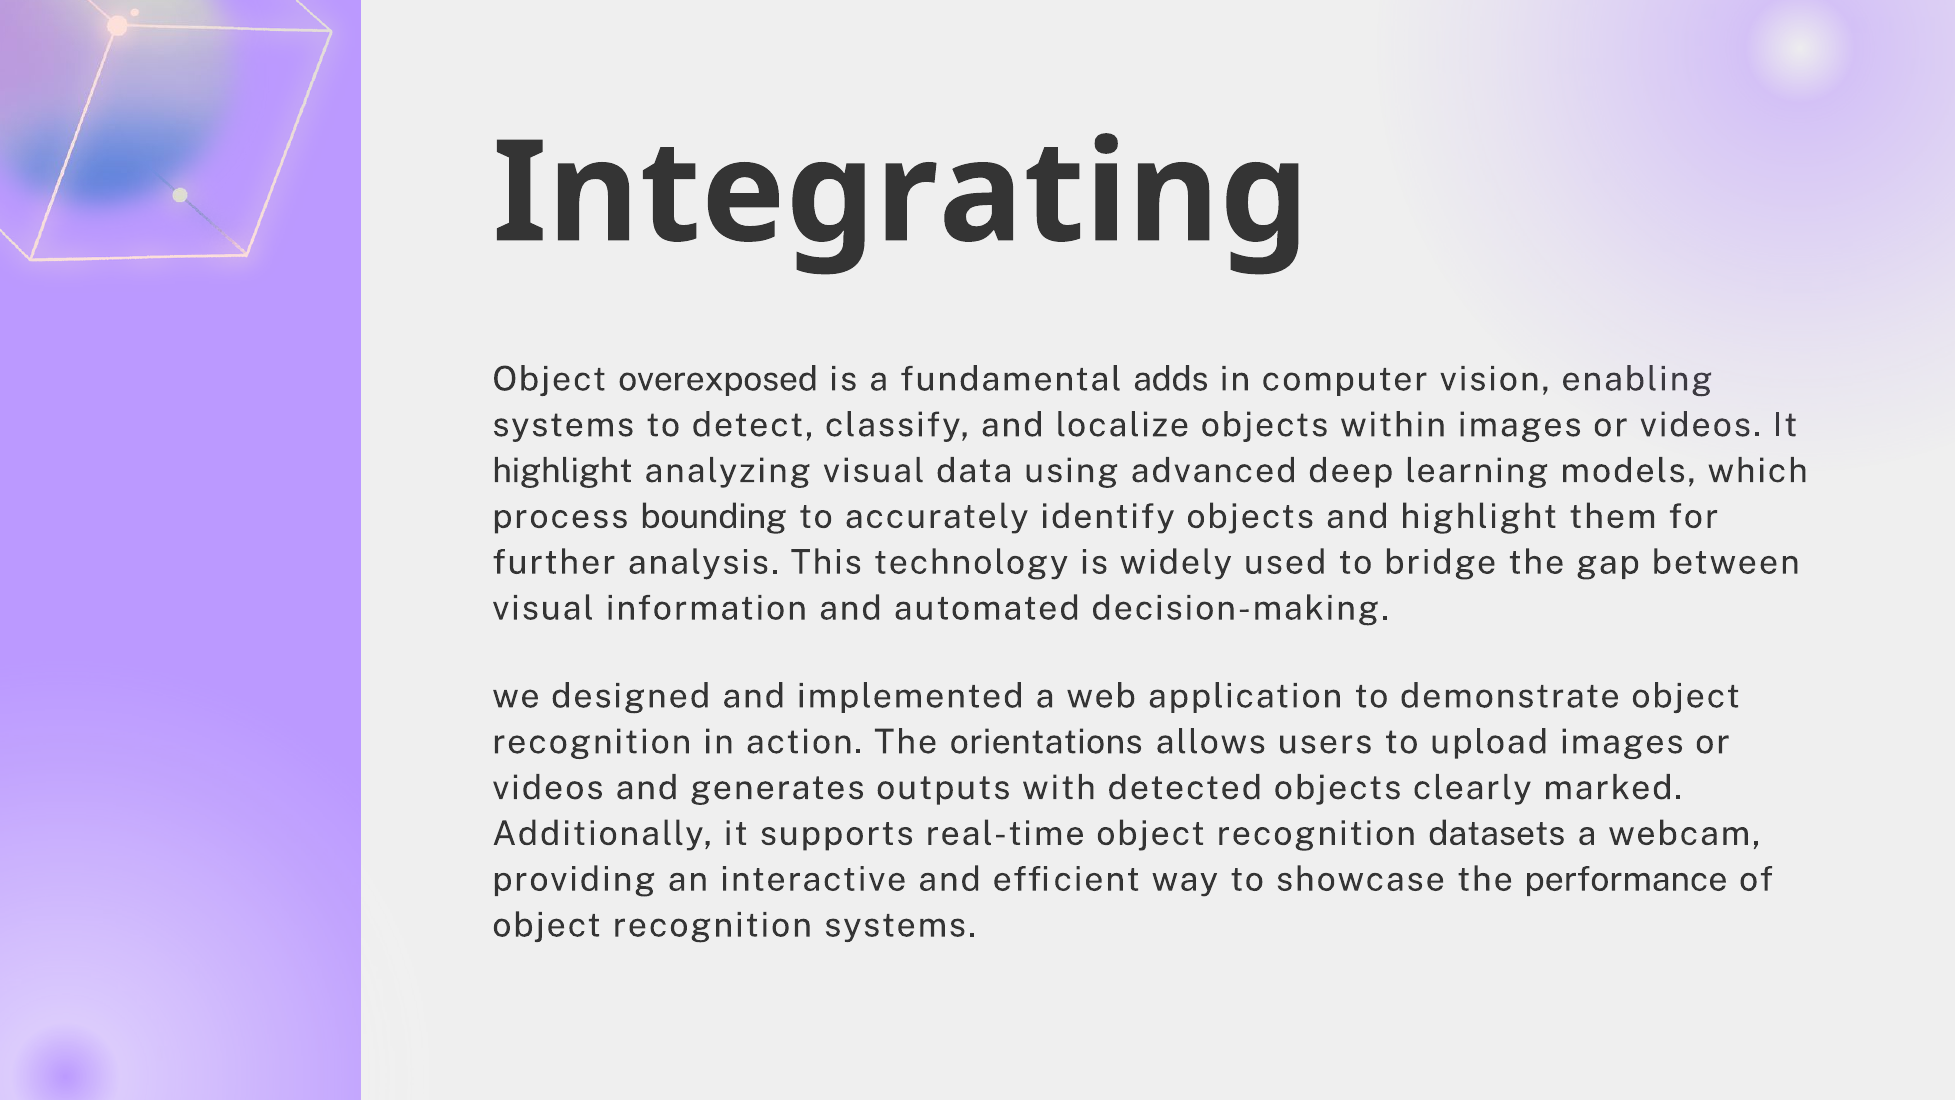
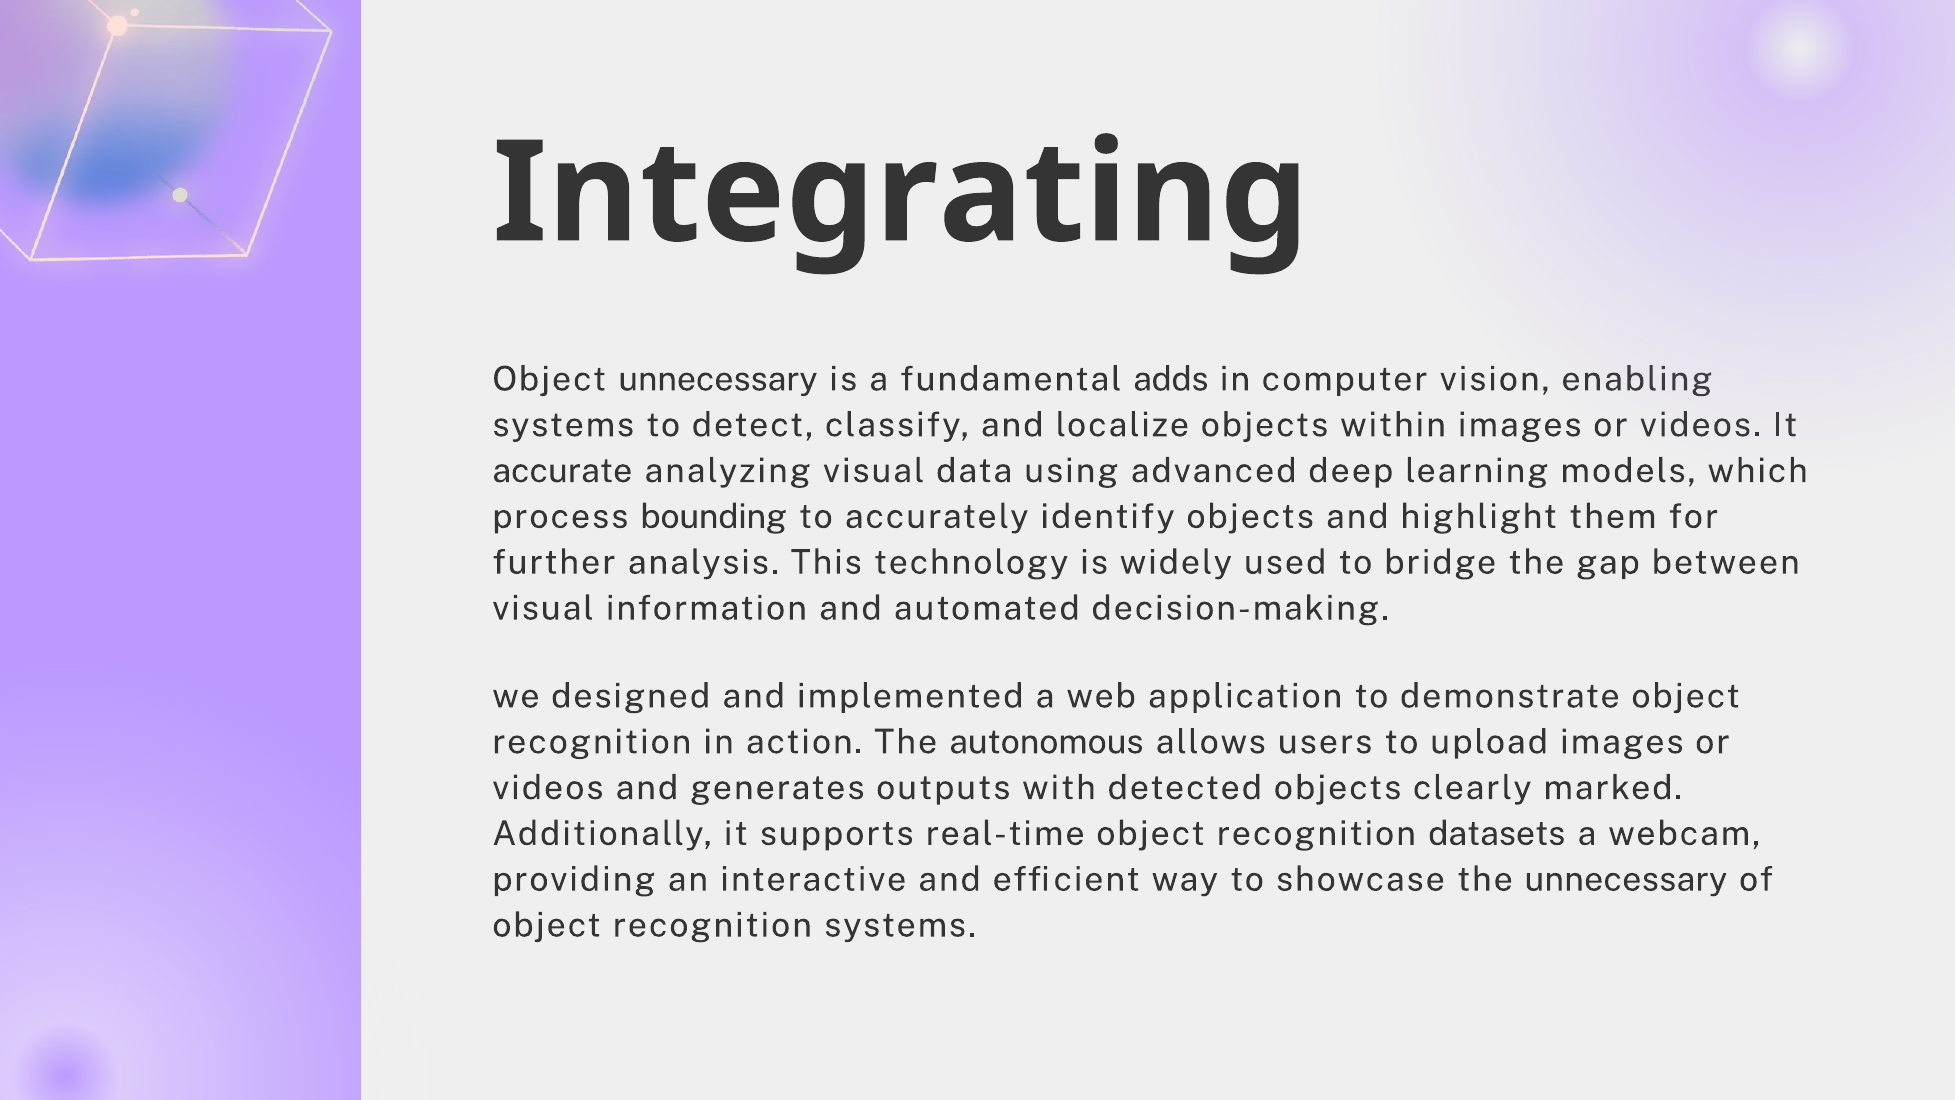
Object overexposed: overexposed -> unnecessary (718, 379)
highlight: highlight -> accurate (562, 471)
orientations: orientations -> autonomous (1046, 742)
the performance: performance -> unnecessary (1626, 879)
